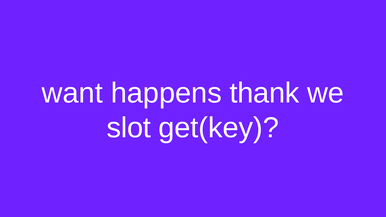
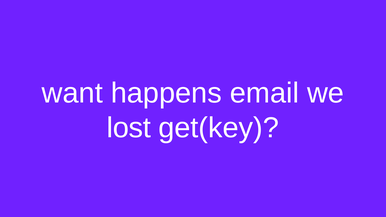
thank: thank -> email (264, 93)
slot: slot -> lost (129, 128)
